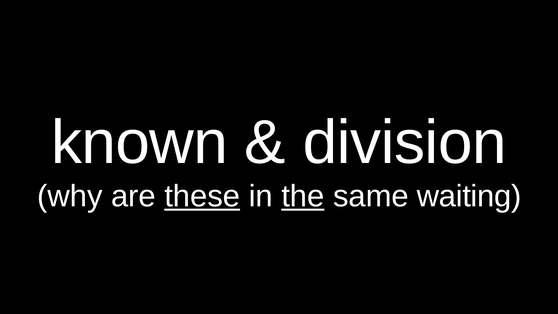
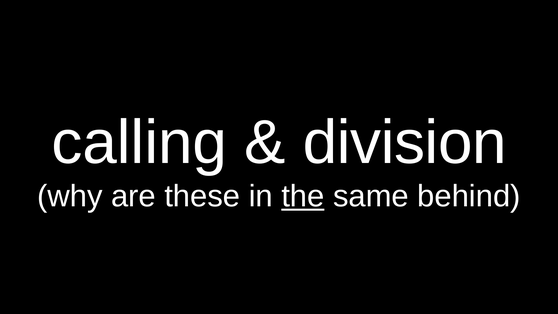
known: known -> calling (139, 143)
these underline: present -> none (202, 196)
waiting: waiting -> behind (469, 196)
